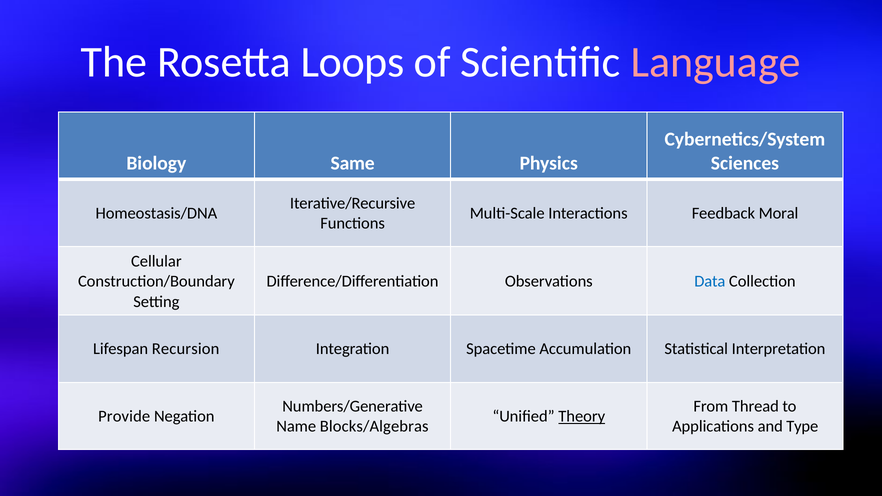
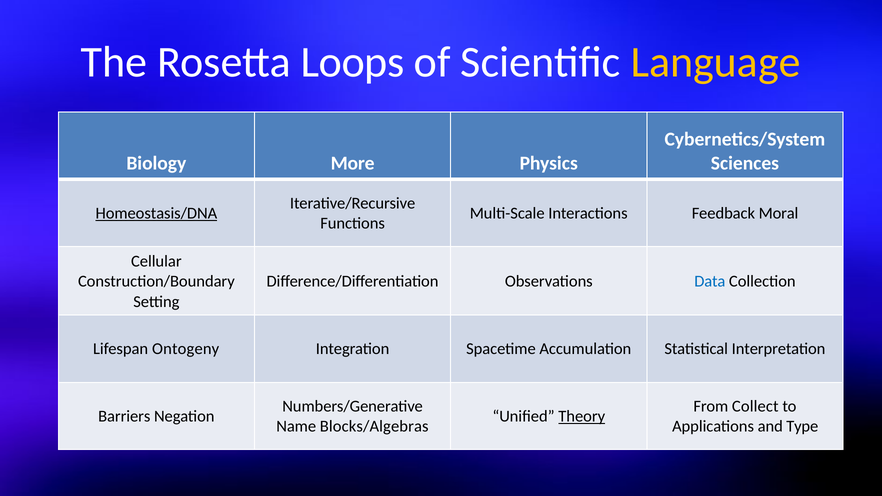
Language colour: pink -> yellow (716, 62)
Same: Same -> More (353, 163)
Homeostasis/DNA underline: none -> present (156, 213)
Recursion: Recursion -> Ontogeny (186, 349)
Thread: Thread -> Collect (755, 406)
Provide: Provide -> Barriers (124, 416)
